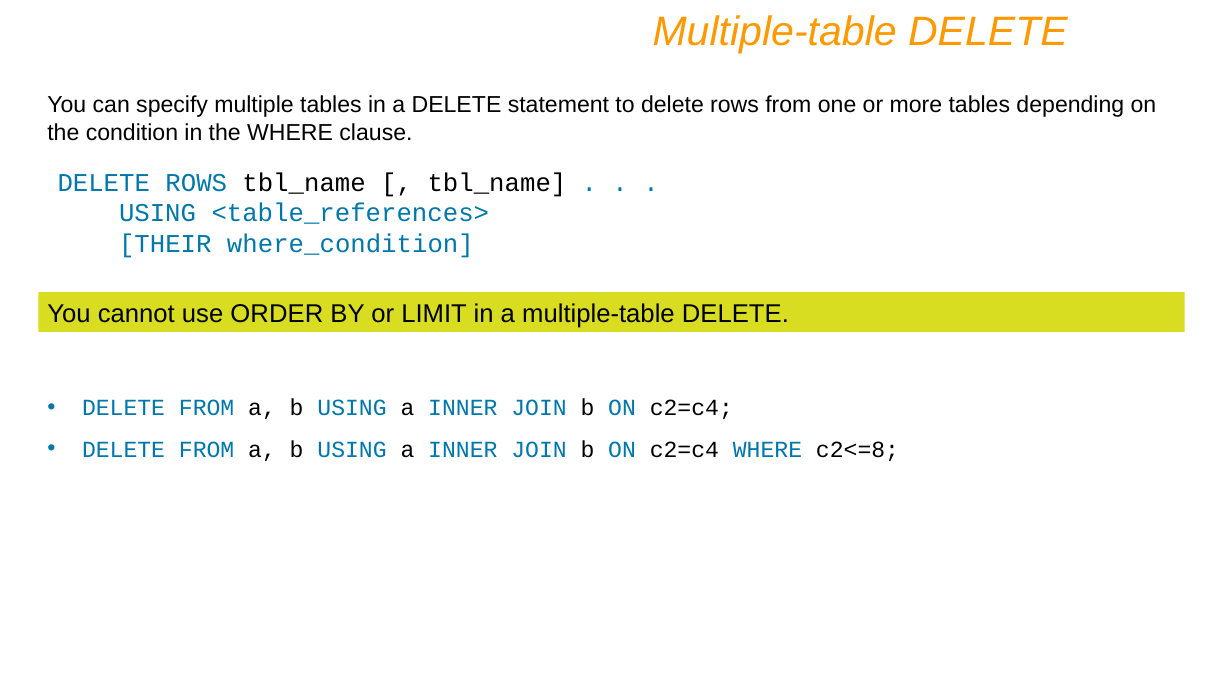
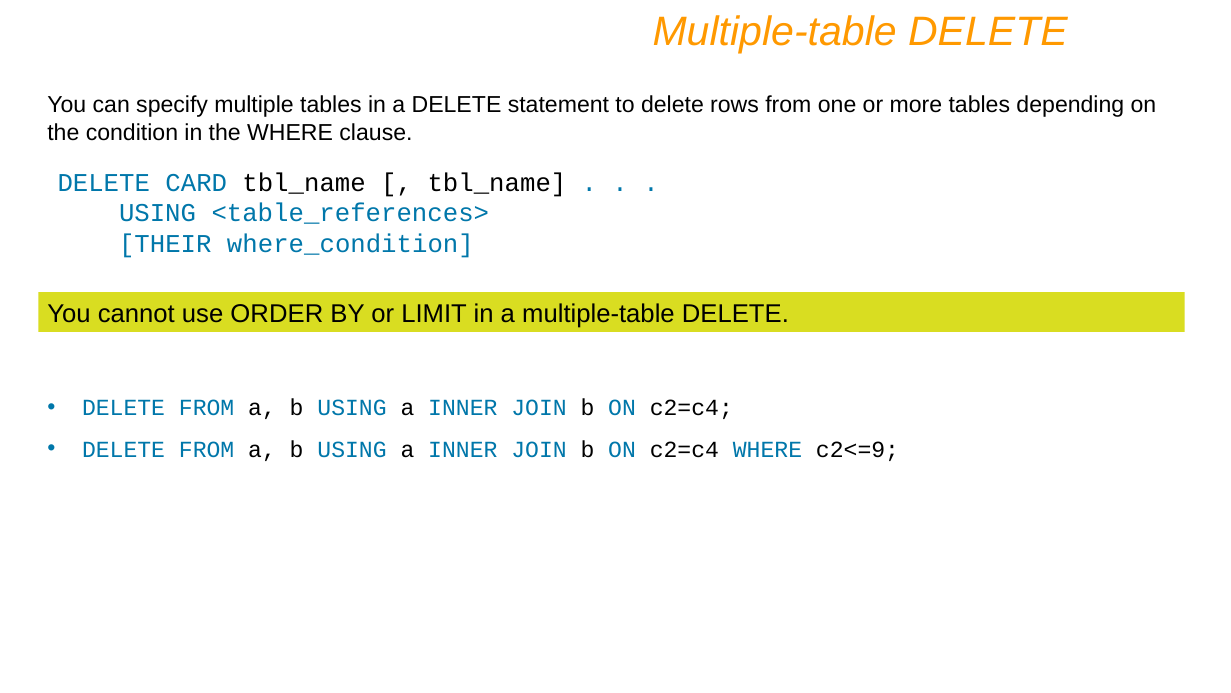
ROWS: ROWS -> CARD (196, 182)
c2<=8: c2<=8 -> c2<=9 (858, 449)
